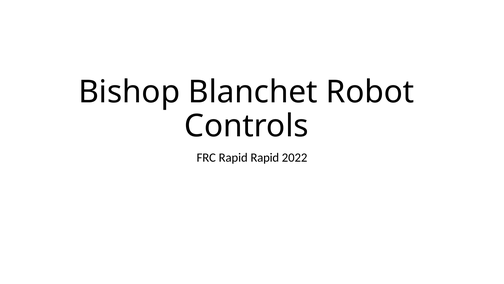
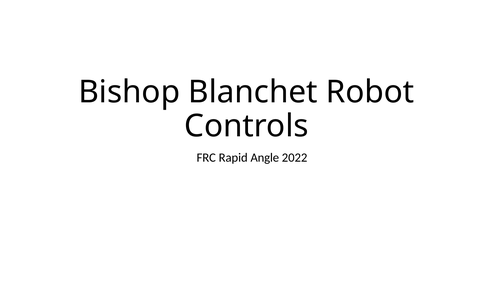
Rapid Rapid: Rapid -> Angle (265, 158)
